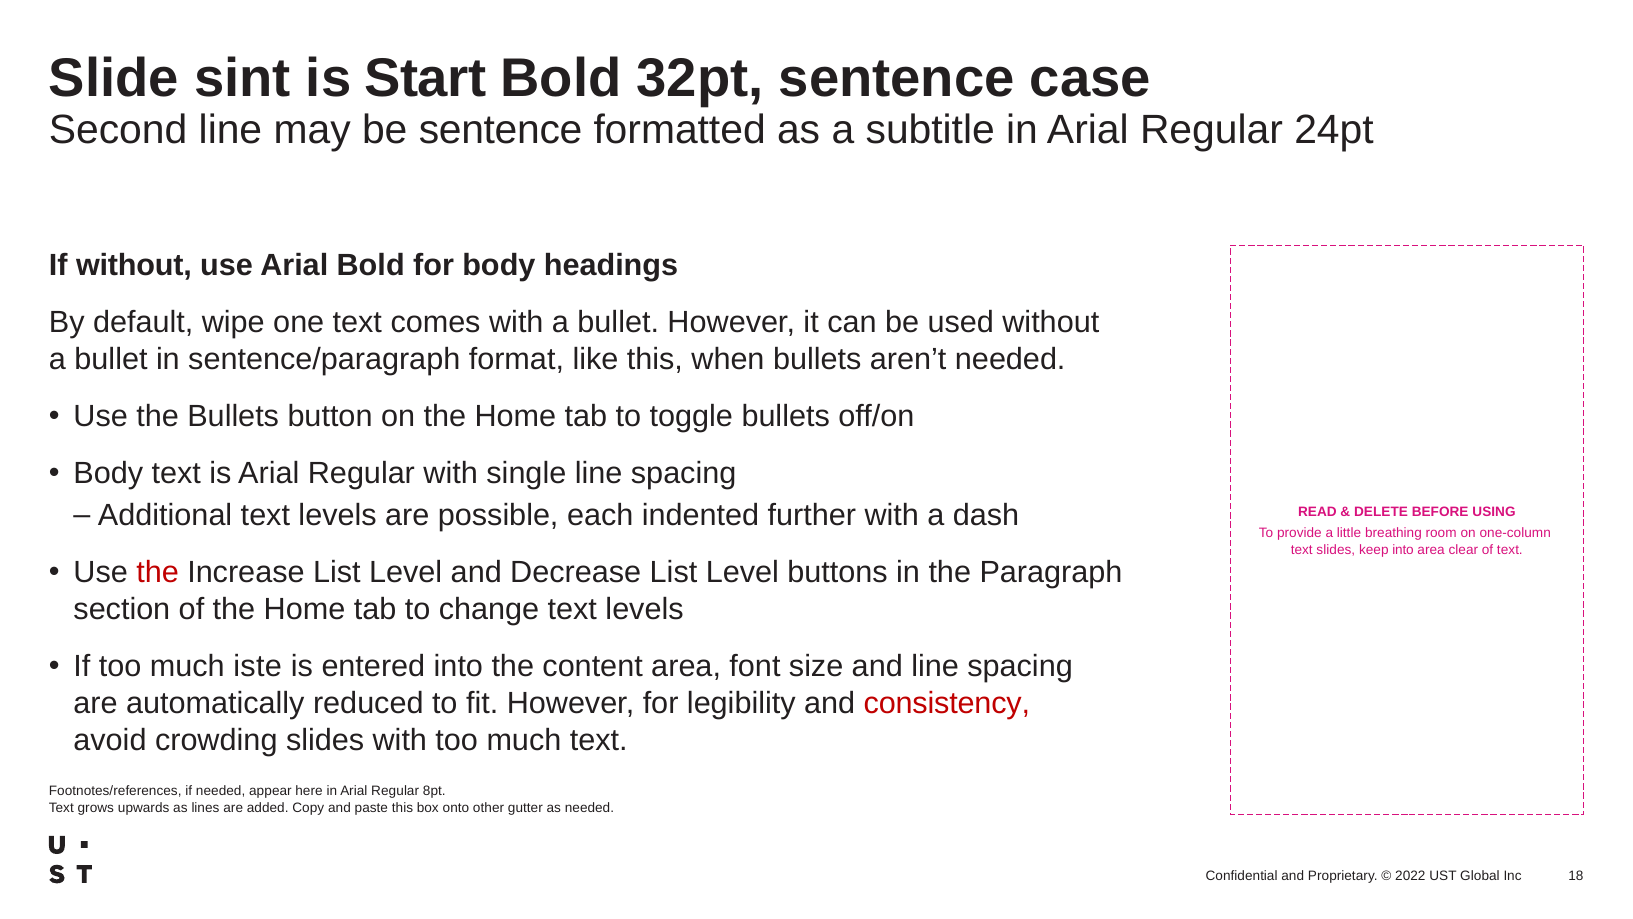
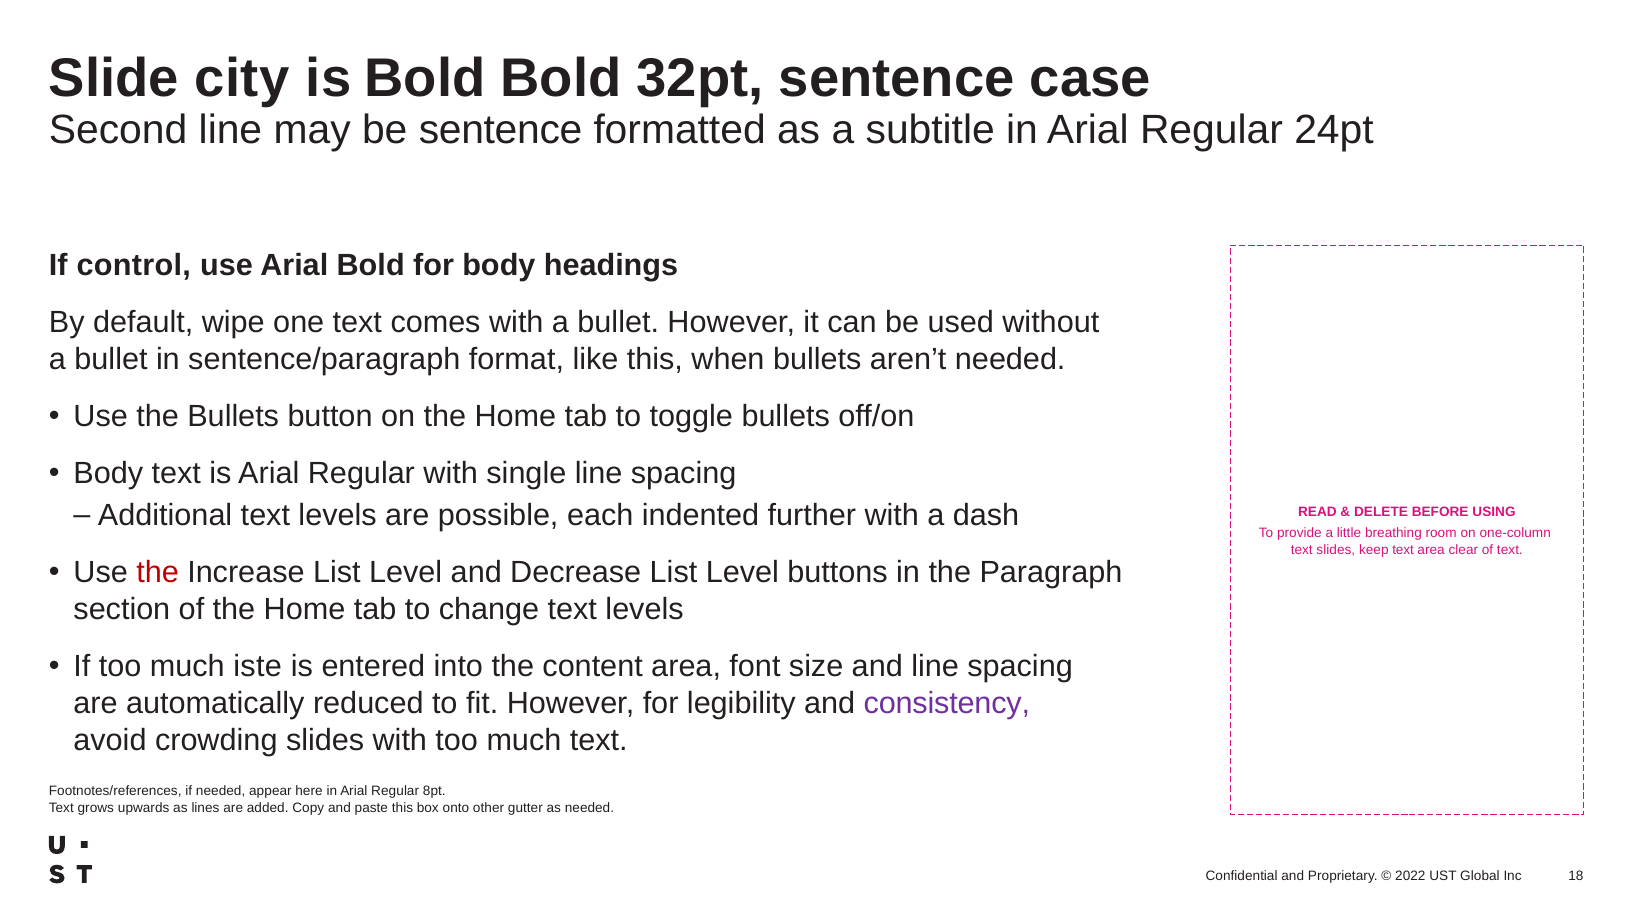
sint: sint -> city (242, 78)
is Start: Start -> Bold (425, 78)
If without: without -> control (134, 265)
keep into: into -> text (1403, 549)
consistency colour: red -> purple (947, 703)
